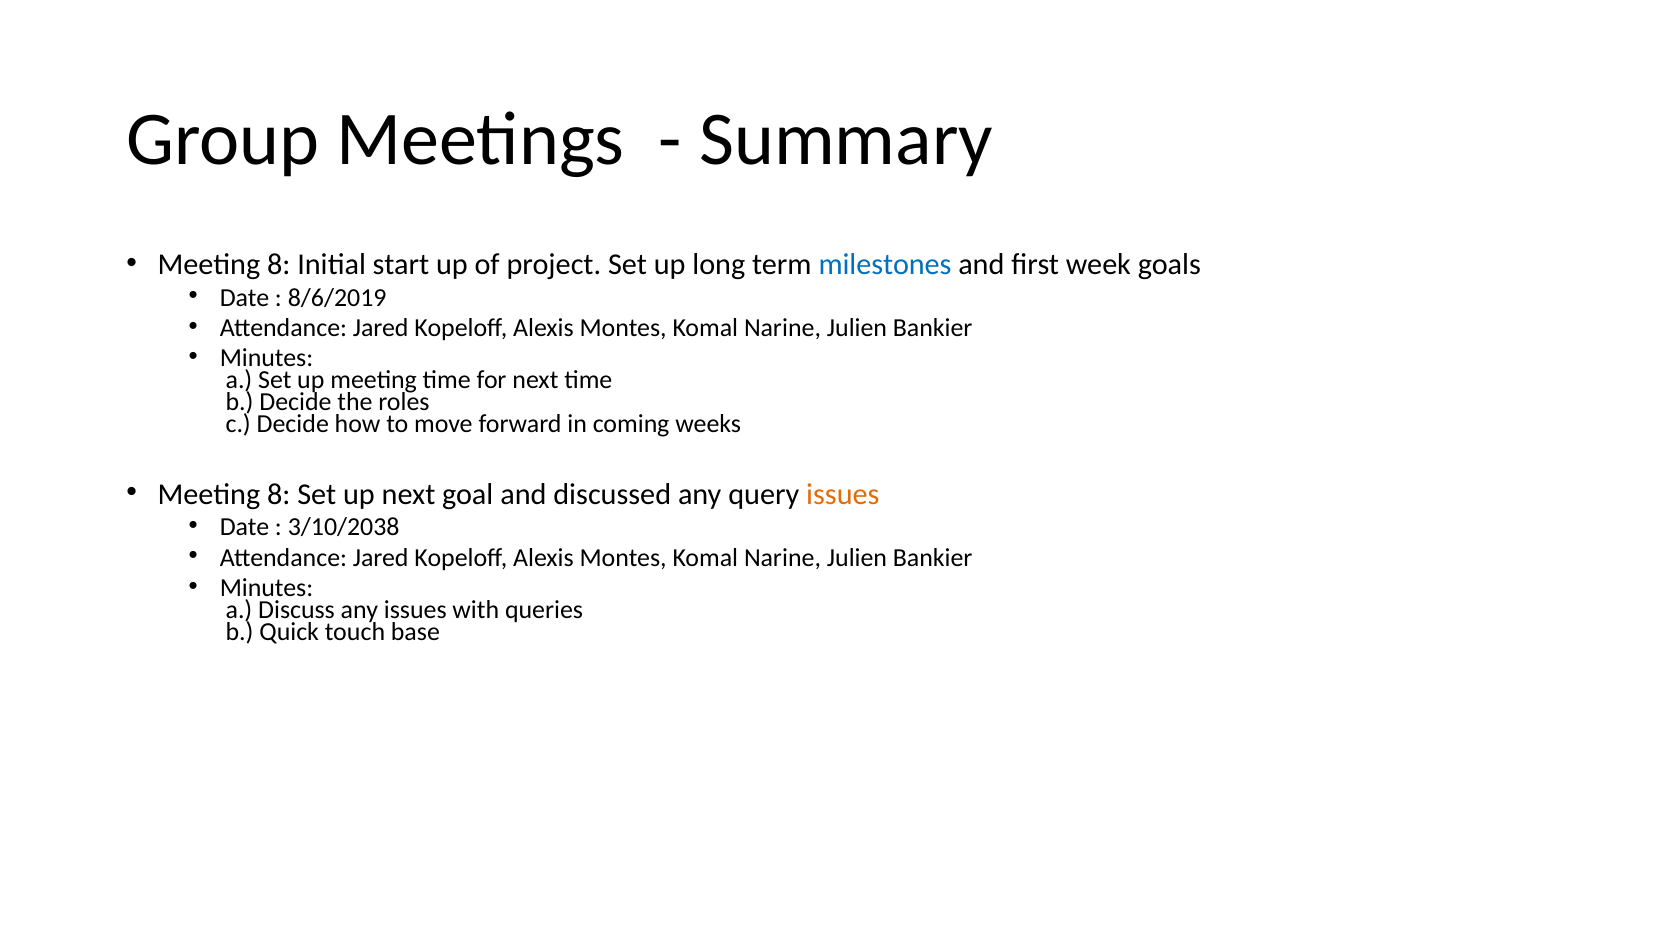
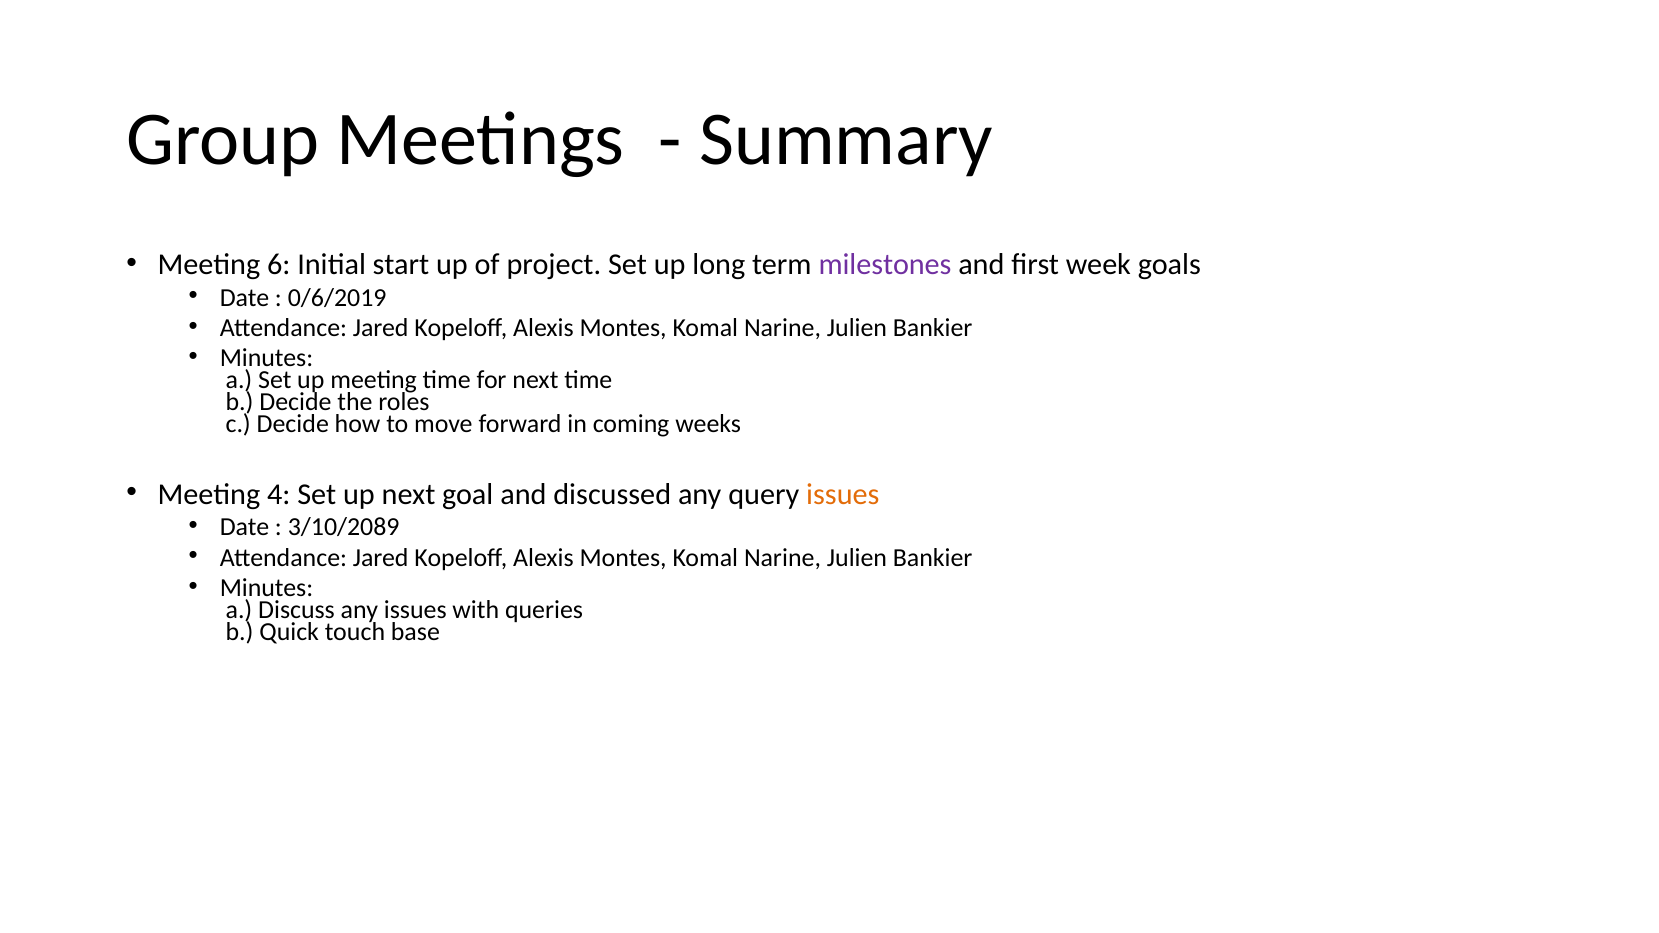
8: 8 -> 6 (279, 265)
milestones colour: blue -> purple (885, 265)
8/6/2019: 8/6/2019 -> 0/6/2019 (337, 298)
8: 8 -> 4 (279, 495)
3/10/2038: 3/10/2038 -> 3/10/2089 (344, 527)
